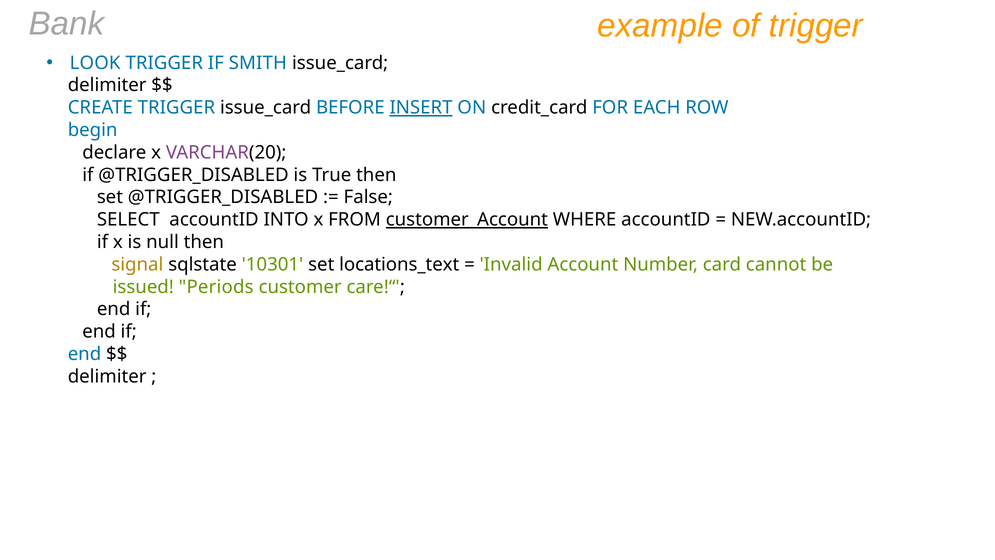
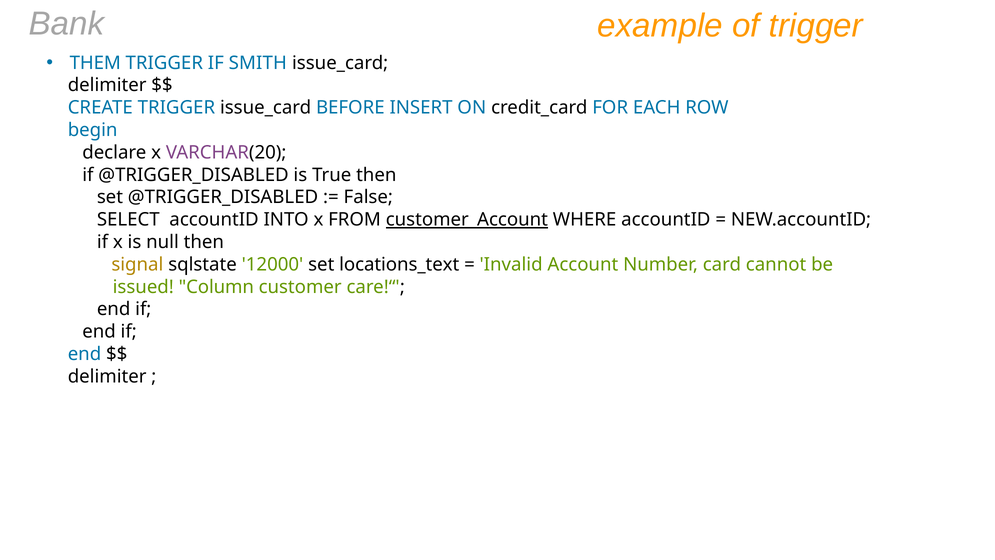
LOOK: LOOK -> THEM (95, 63)
INSERT underline: present -> none (421, 108)
10301: 10301 -> 12000 (272, 264)
Periods: Periods -> Column (216, 287)
